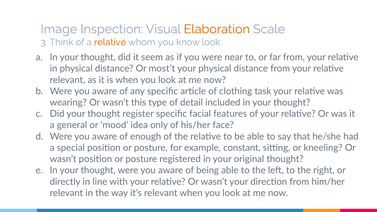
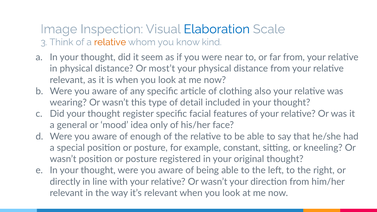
Elaboration colour: orange -> blue (217, 29)
know look: look -> kind (212, 42)
task: task -> also (263, 91)
